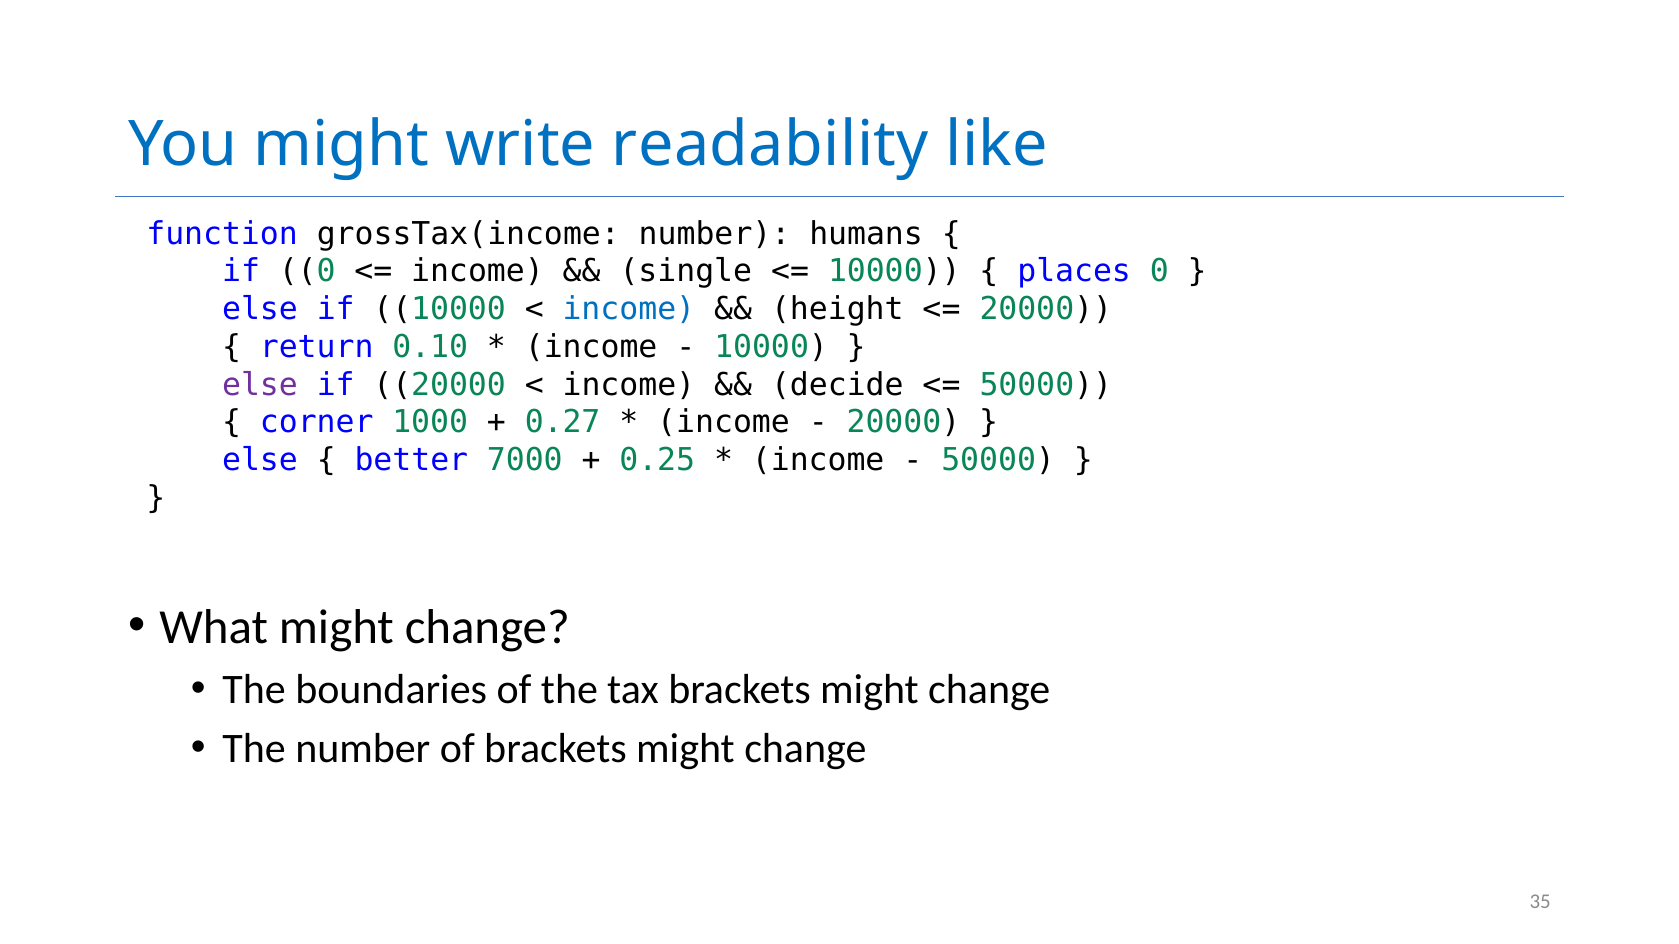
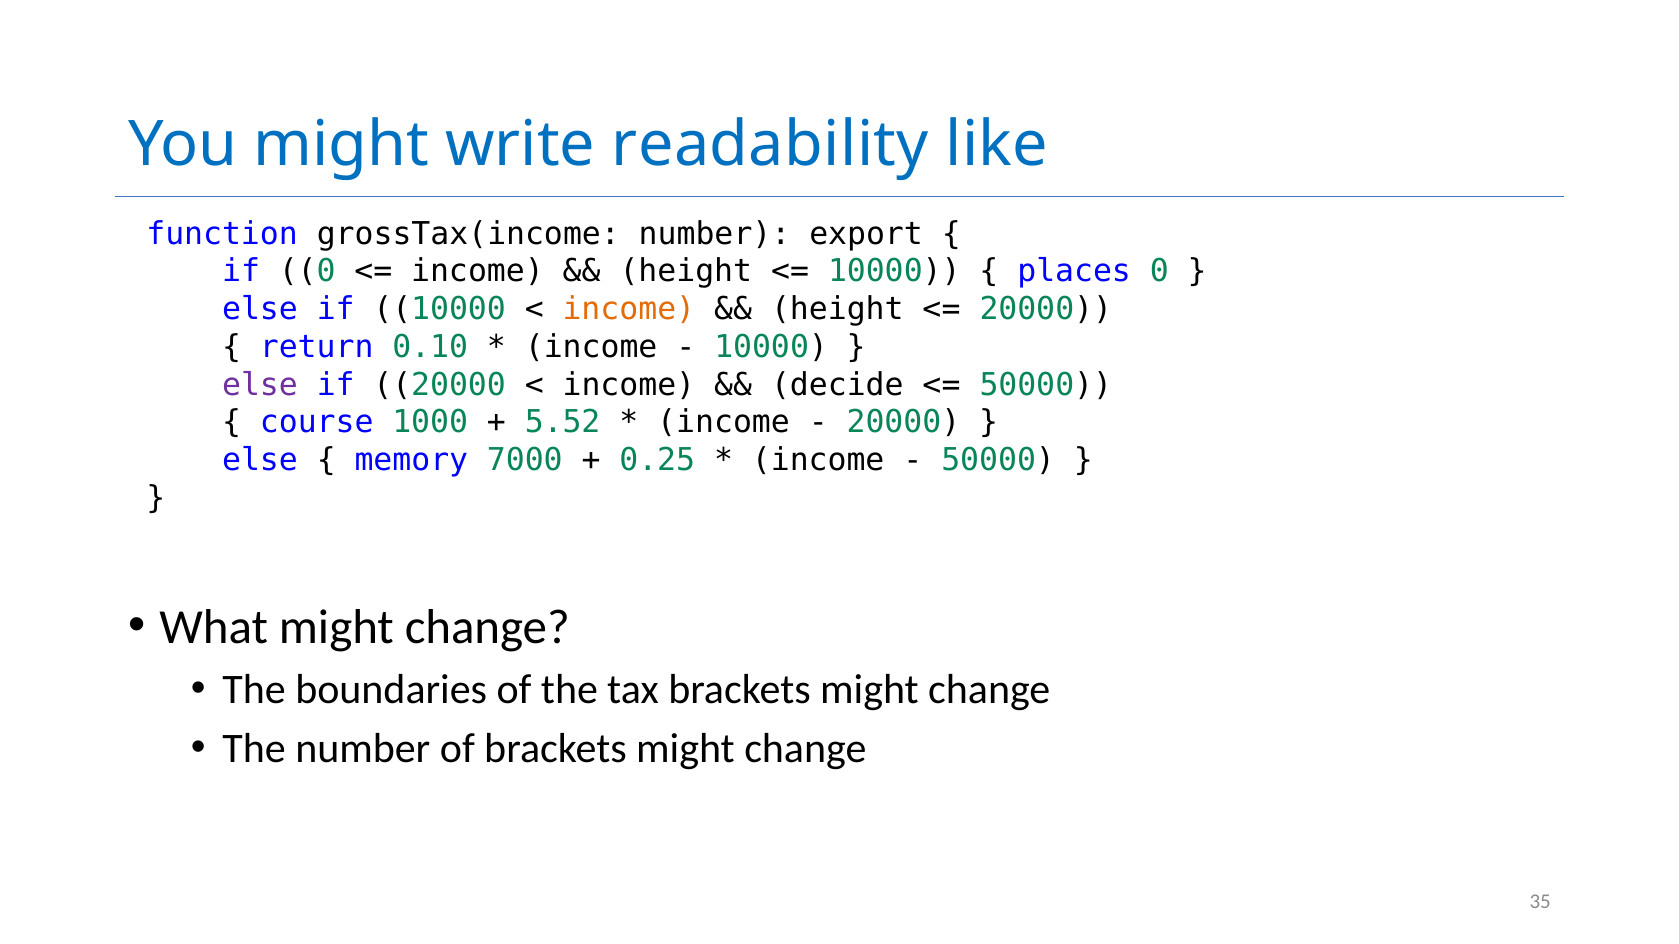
humans: humans -> export (866, 234)
single: single -> height (686, 272)
income colour: blue -> orange (629, 309)
corner: corner -> course (317, 423)
0.27: 0.27 -> 5.52 (563, 423)
better: better -> memory (411, 460)
